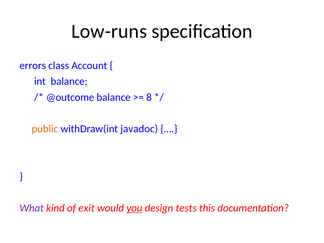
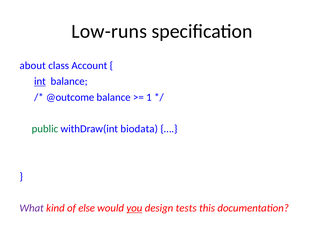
errors: errors -> about (33, 66)
int underline: none -> present (40, 81)
8: 8 -> 1 (149, 97)
public colour: orange -> green (45, 129)
javadoc: javadoc -> biodata (139, 129)
exit: exit -> else (87, 208)
